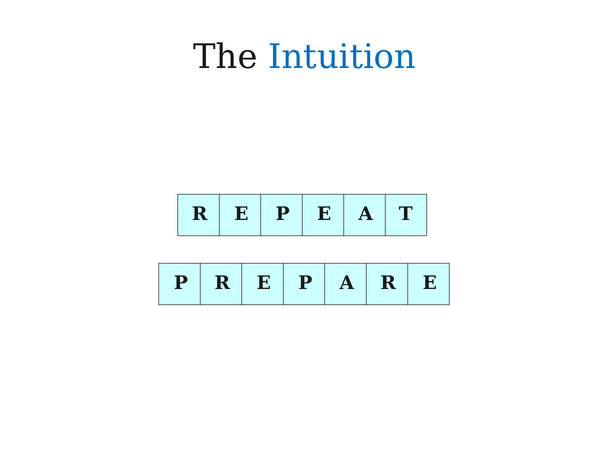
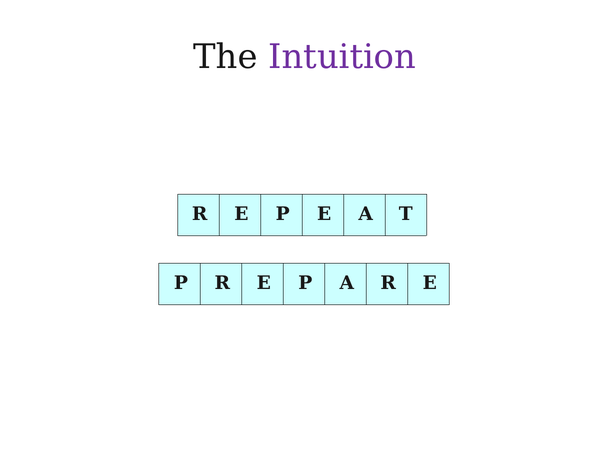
Intuition colour: blue -> purple (342, 57)
